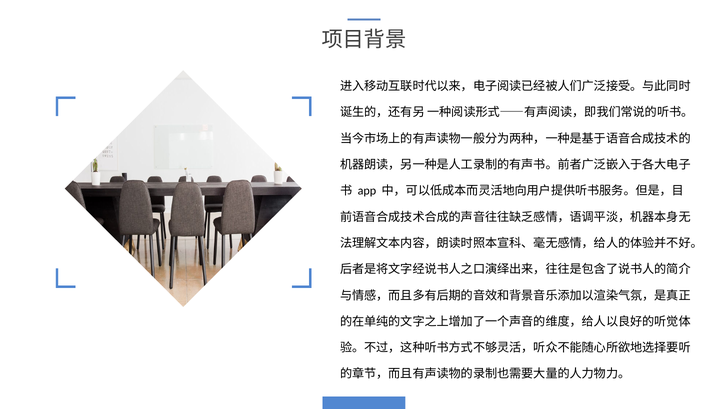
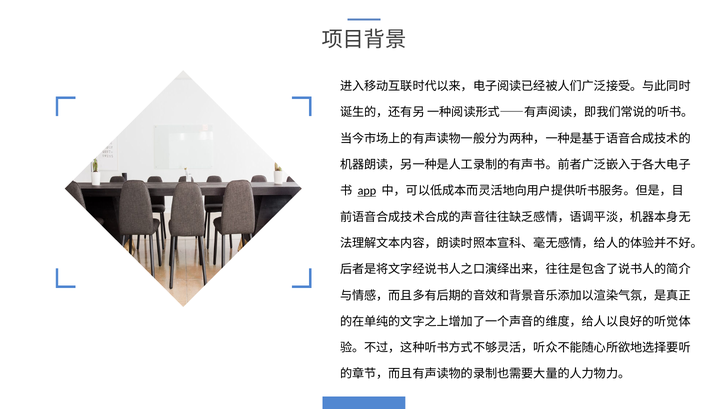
app underline: none -> present (367, 191)
